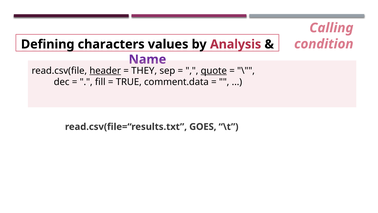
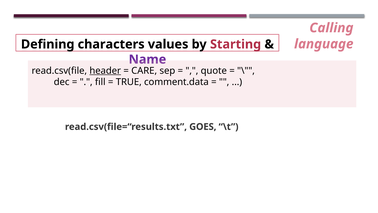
condition: condition -> language (324, 44)
Analysis: Analysis -> Starting (236, 44)
THEY: THEY -> CARE (144, 71)
quote underline: present -> none (214, 71)
